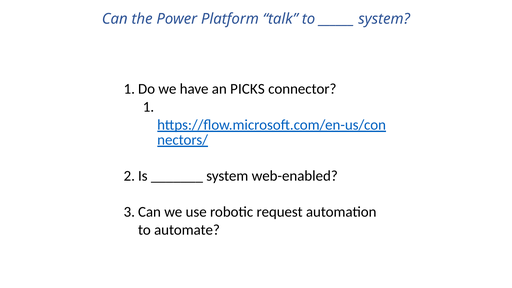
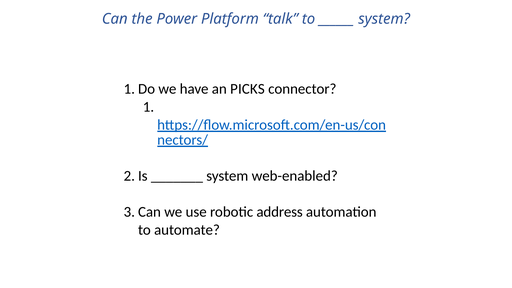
request: request -> address (280, 212)
